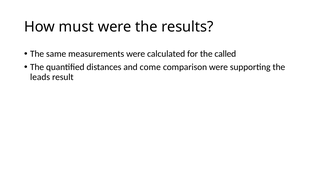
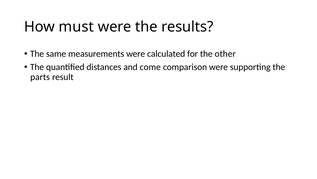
called: called -> other (225, 54)
leads: leads -> parts (40, 77)
